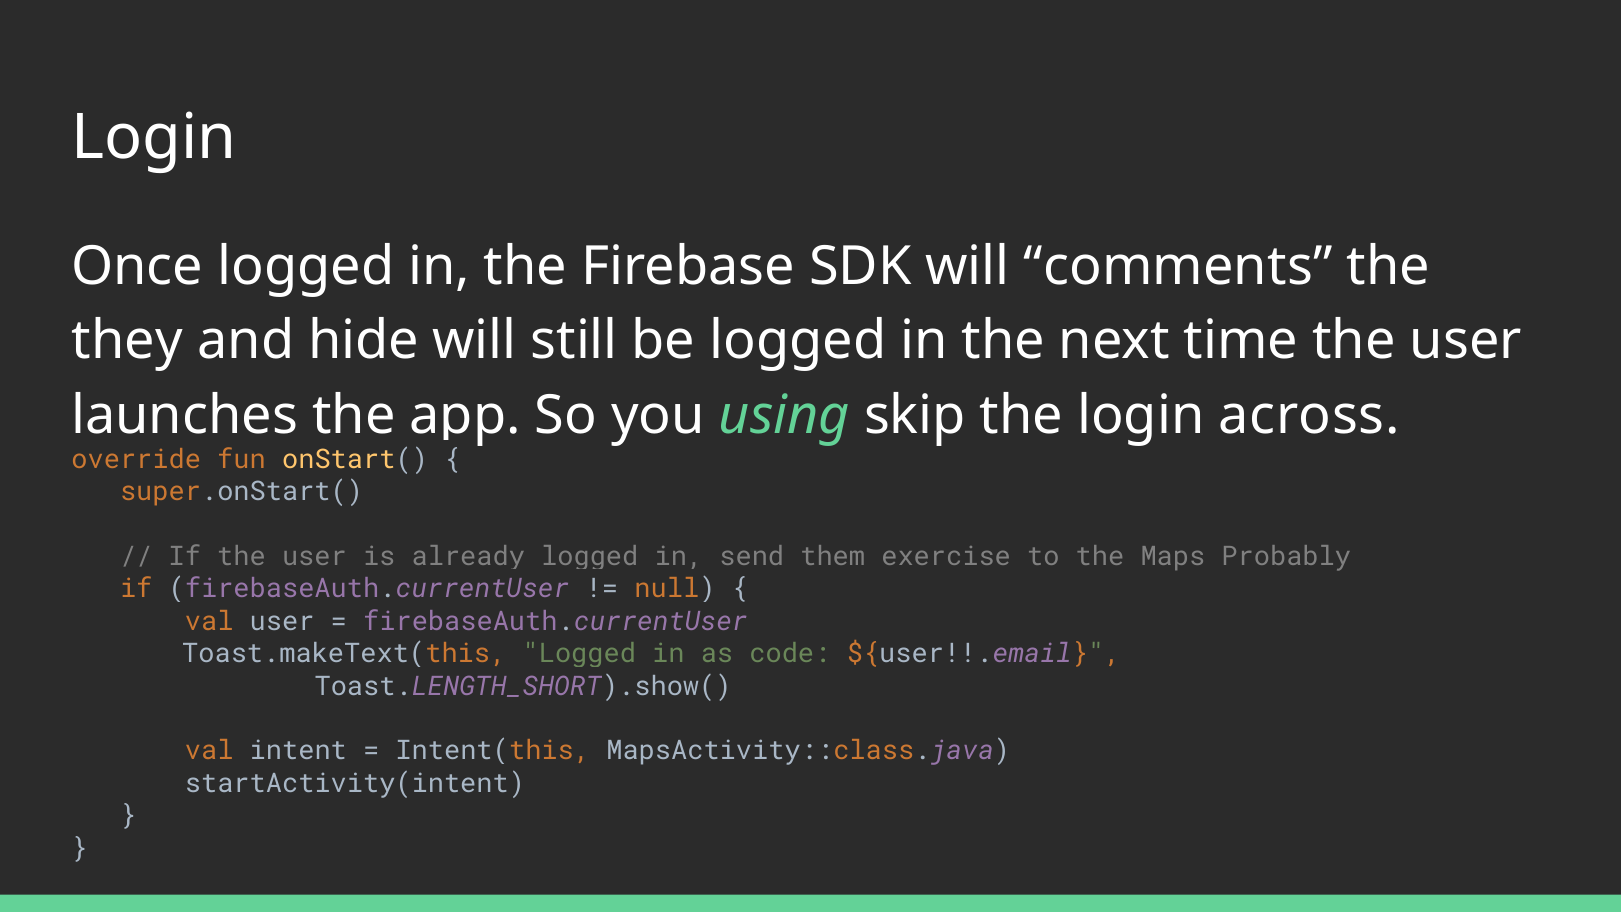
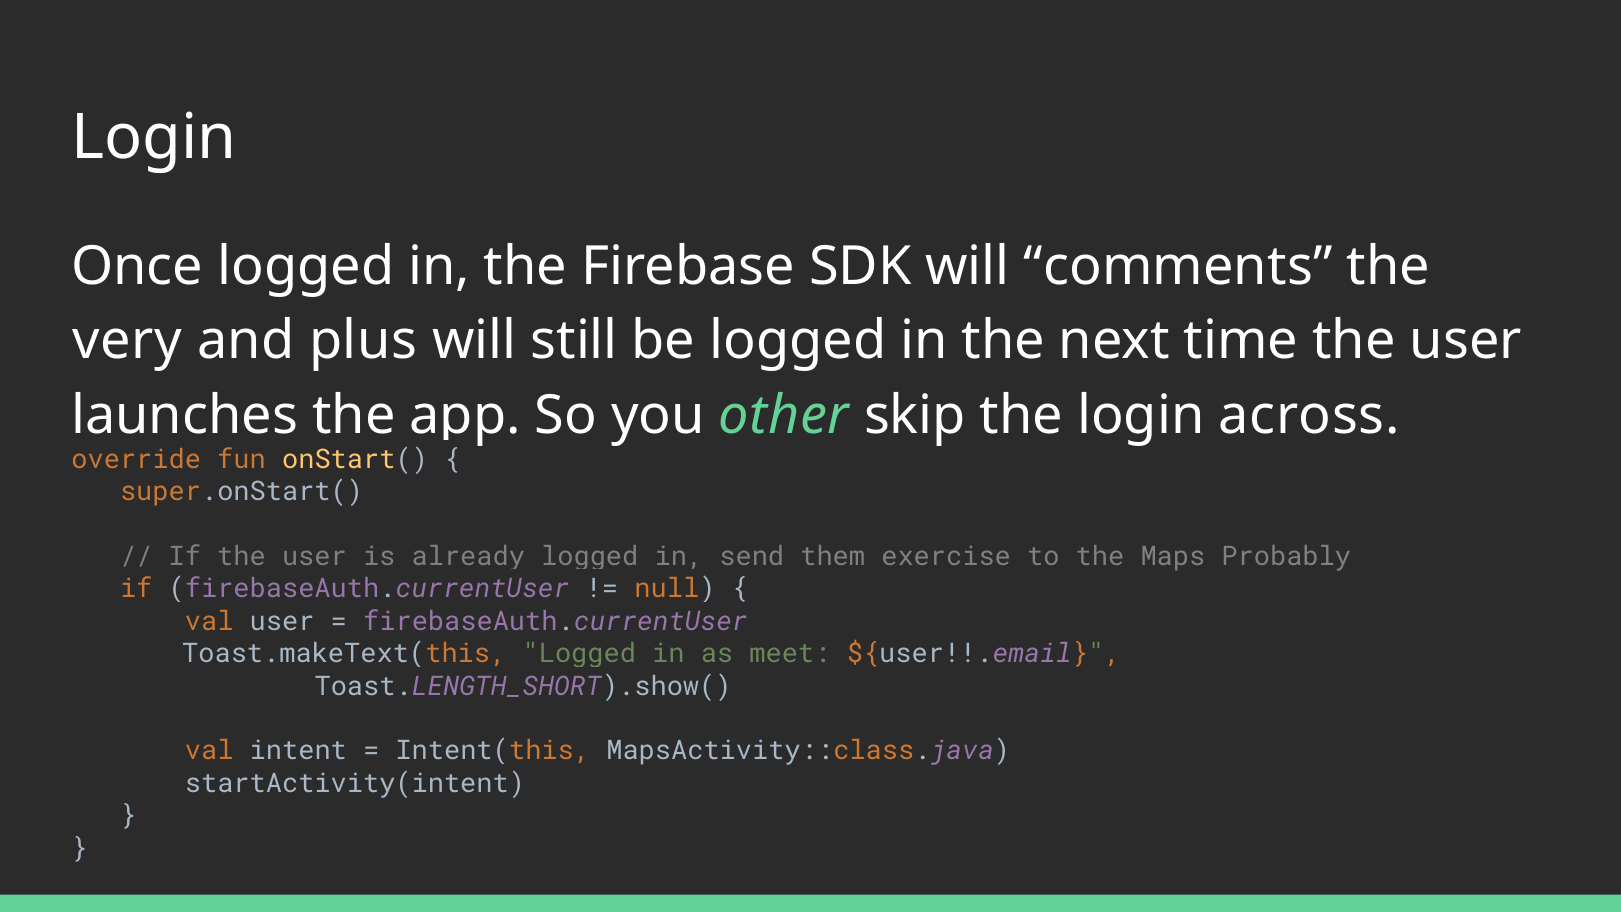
they: they -> very (127, 341)
hide: hide -> plus (363, 341)
using: using -> other (784, 415)
code: code -> meet (790, 654)
